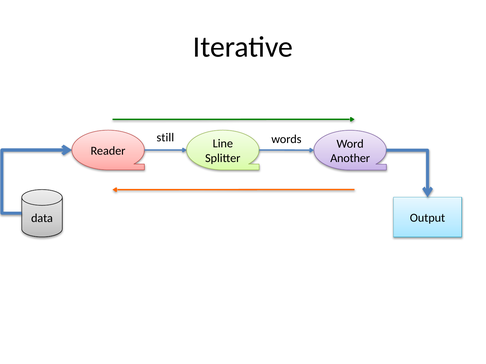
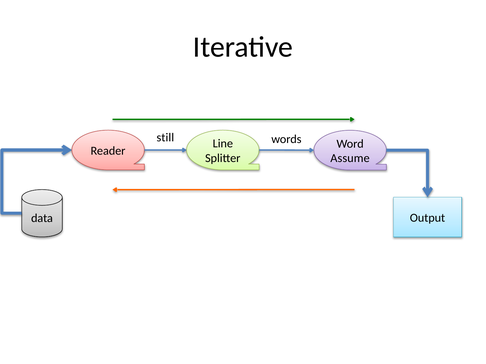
Another: Another -> Assume (350, 158)
